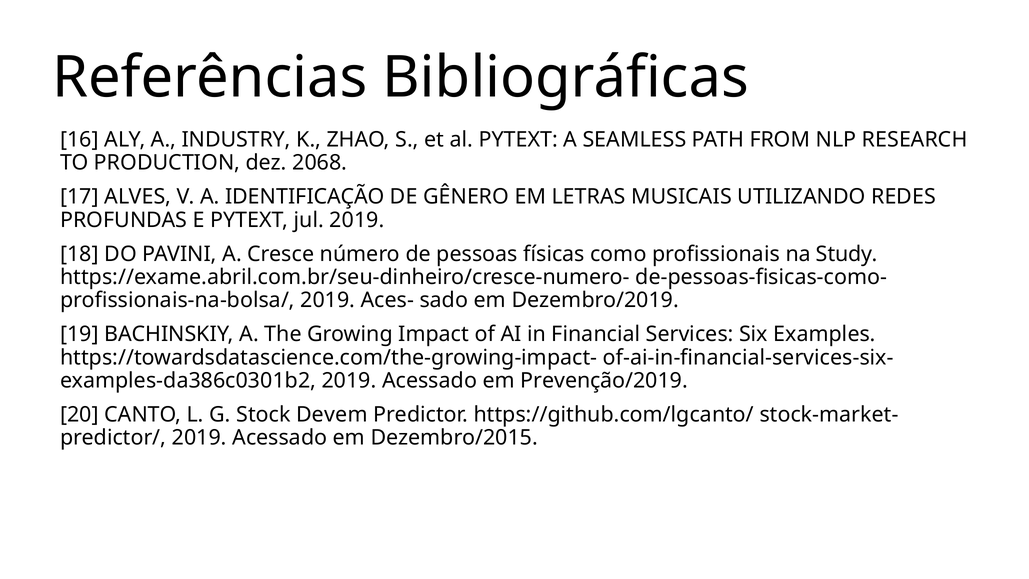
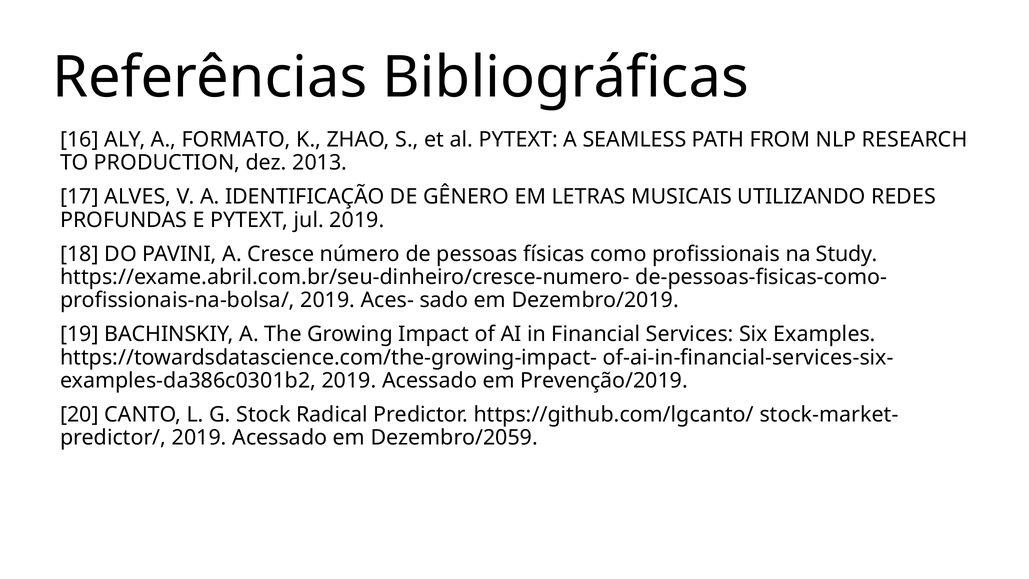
INDUSTRY: INDUSTRY -> FORMATO (236, 140)
2068: 2068 -> 2013 (320, 163)
Devem: Devem -> Radical (332, 414)
Dezembro/2015: Dezembro/2015 -> Dezembro/2059 (454, 438)
